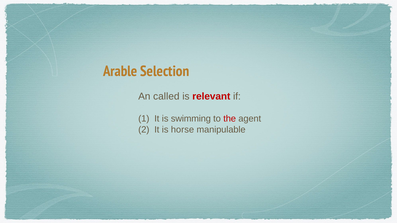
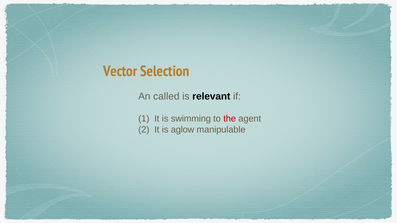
Arable: Arable -> Vector (120, 71)
relevant colour: red -> black (211, 97)
horse: horse -> aglow (183, 130)
